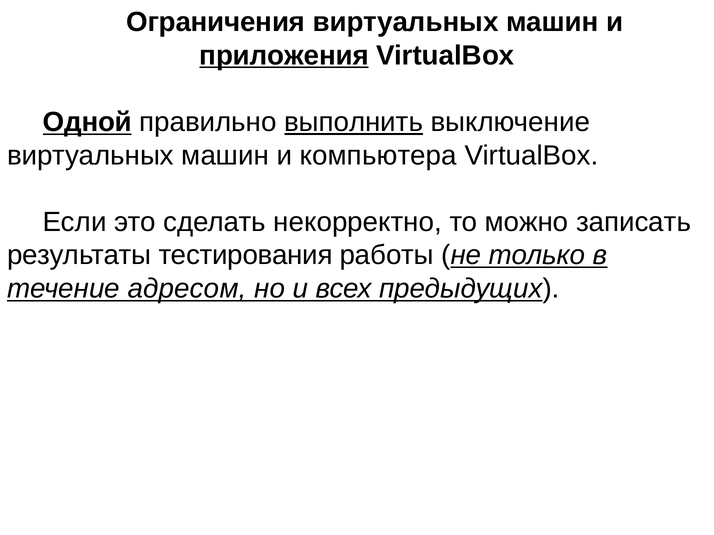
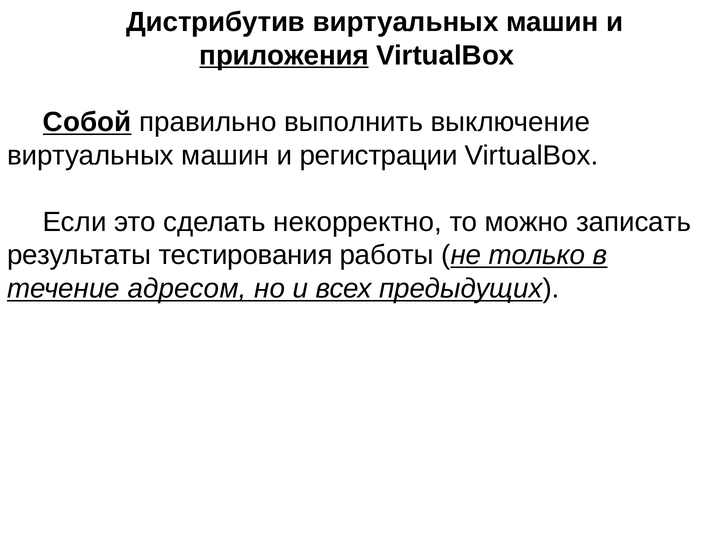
Ограничения: Ограничения -> Дистрибутив (216, 22)
Одной: Одной -> Собой (87, 122)
выполнить underline: present -> none (354, 122)
компьютера: компьютера -> регистрации (379, 156)
